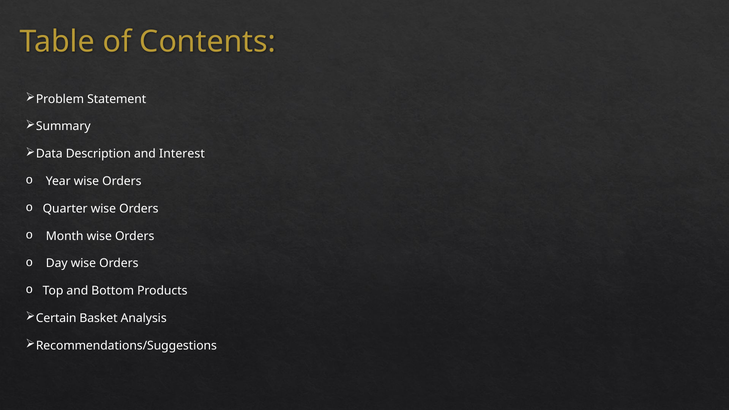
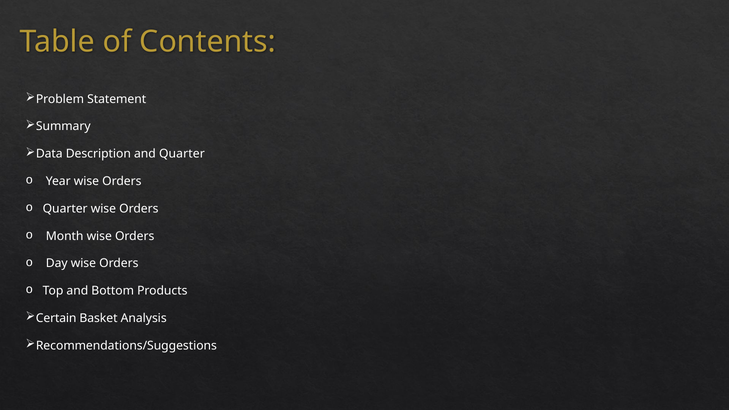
and Interest: Interest -> Quarter (182, 154)
